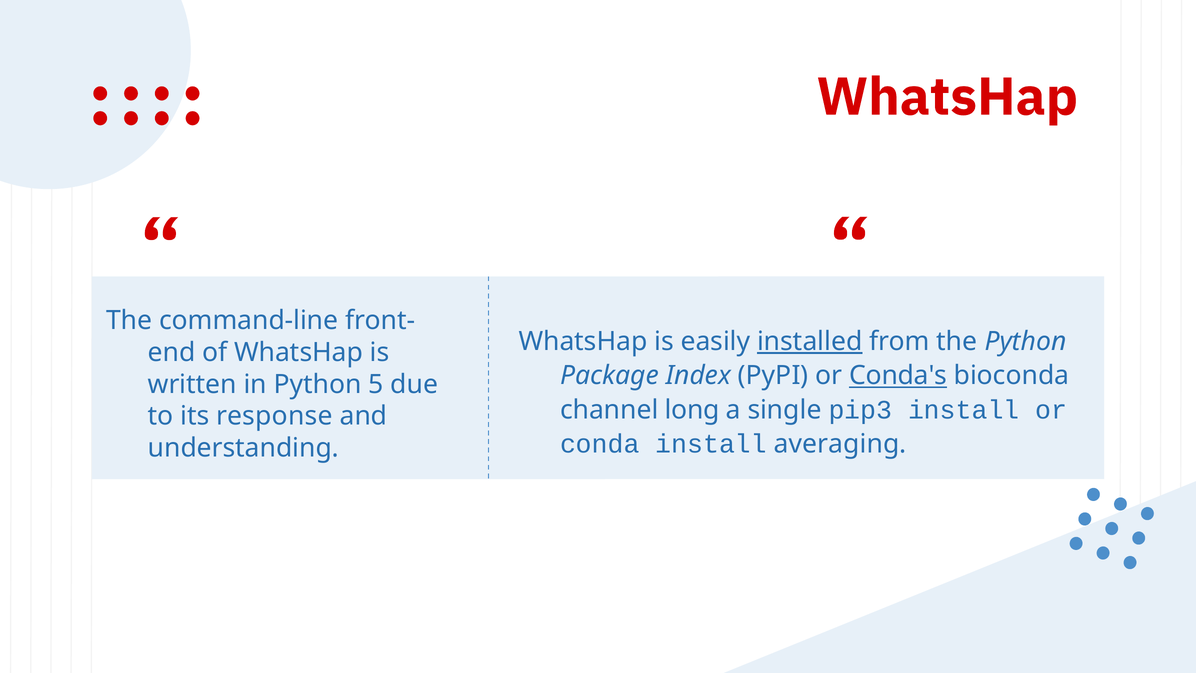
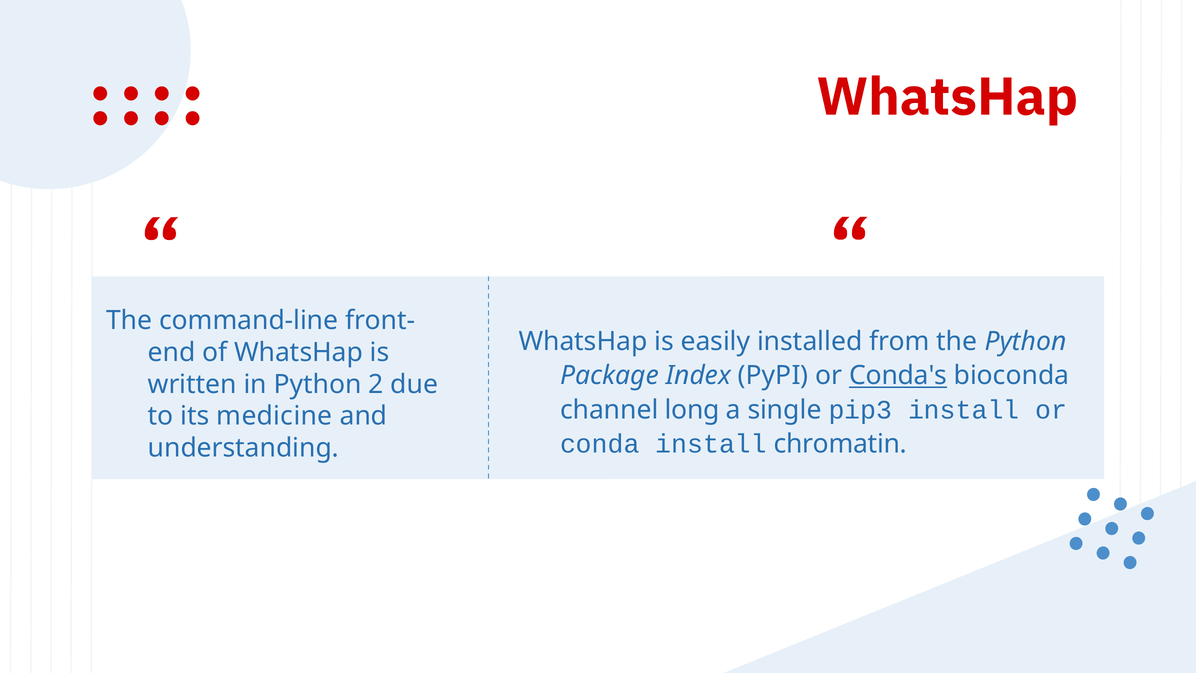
installed underline: present -> none (810, 341)
5: 5 -> 2 (376, 384)
response: response -> medicine (274, 416)
averaging: averaging -> chromatin (840, 444)
